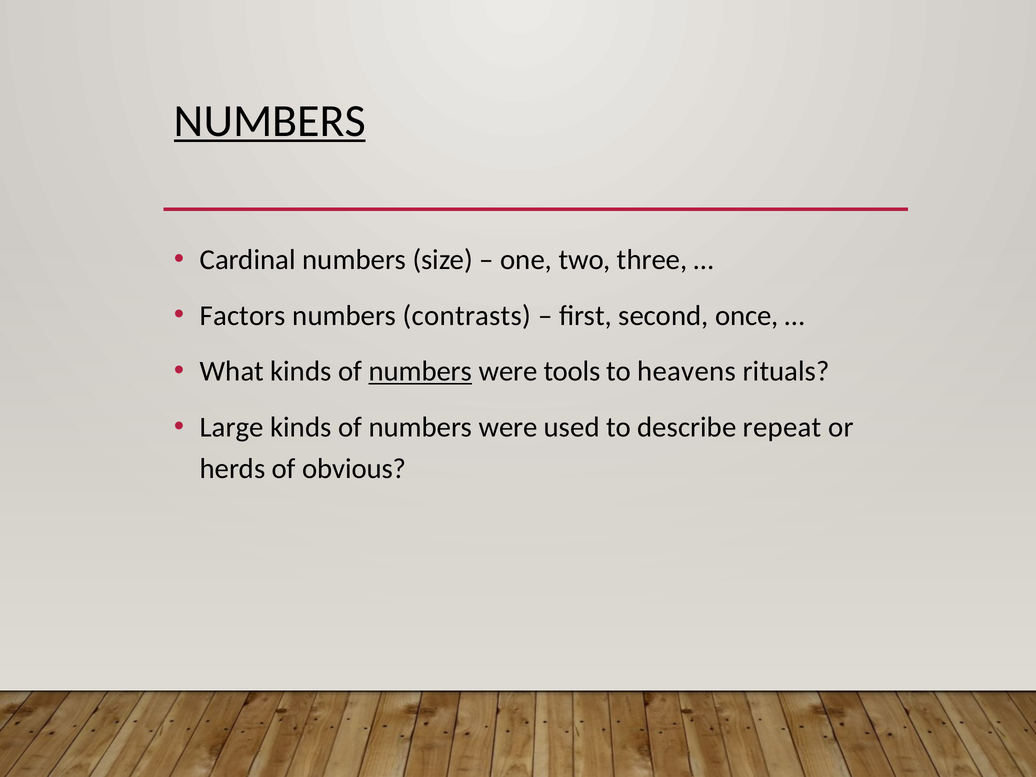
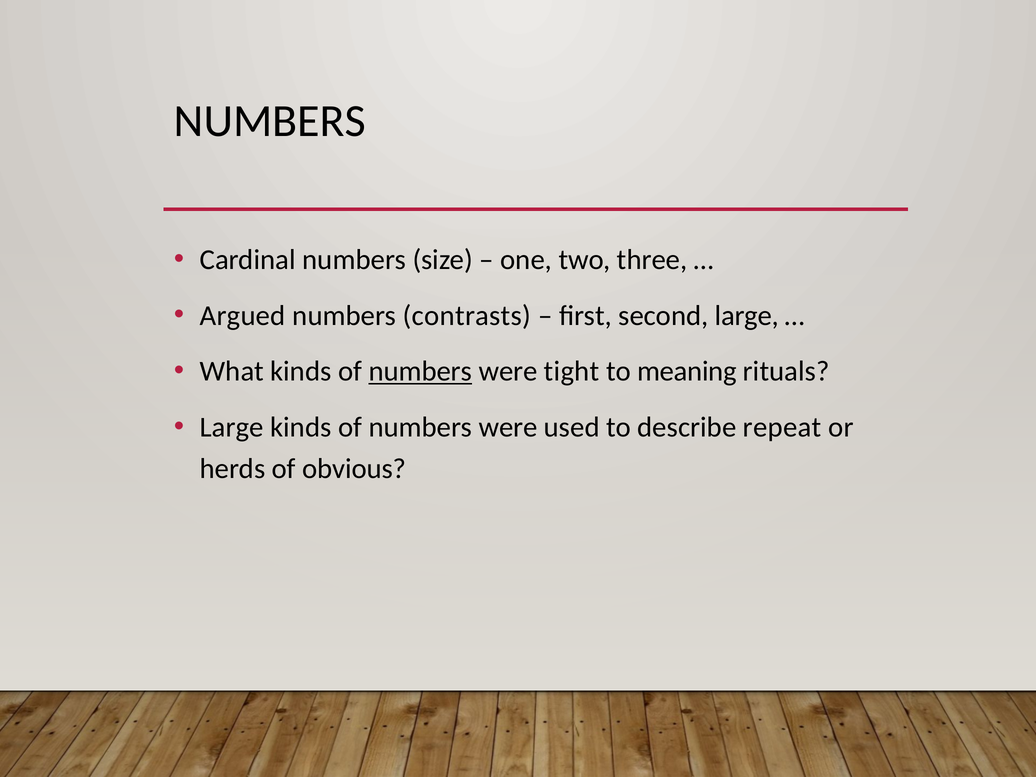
NUMBERS underline: present -> none (270, 121)
Factors: Factors -> Argued (243, 316)
second once: once -> large (747, 316)
tools: tools -> tight (572, 371)
heavens: heavens -> meaning (687, 371)
